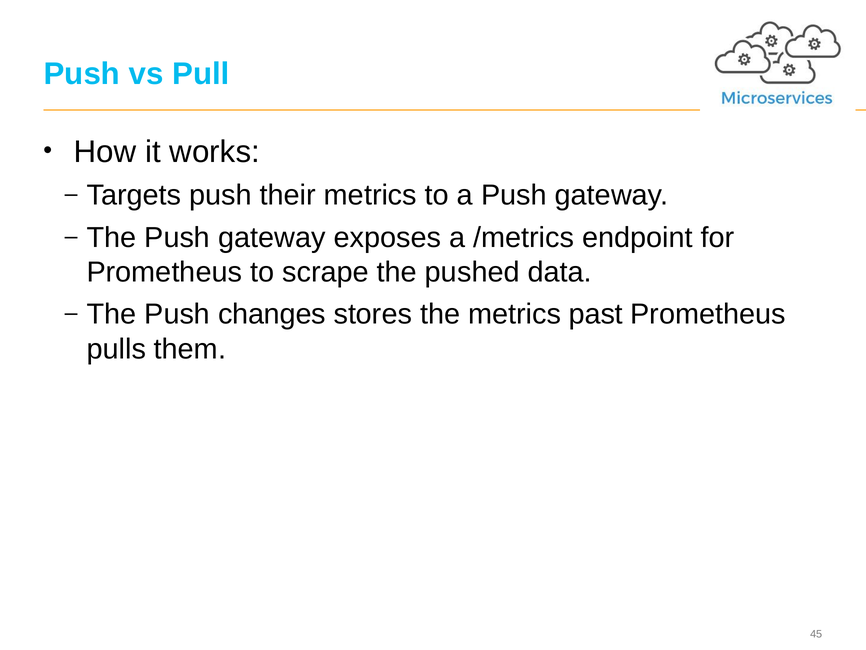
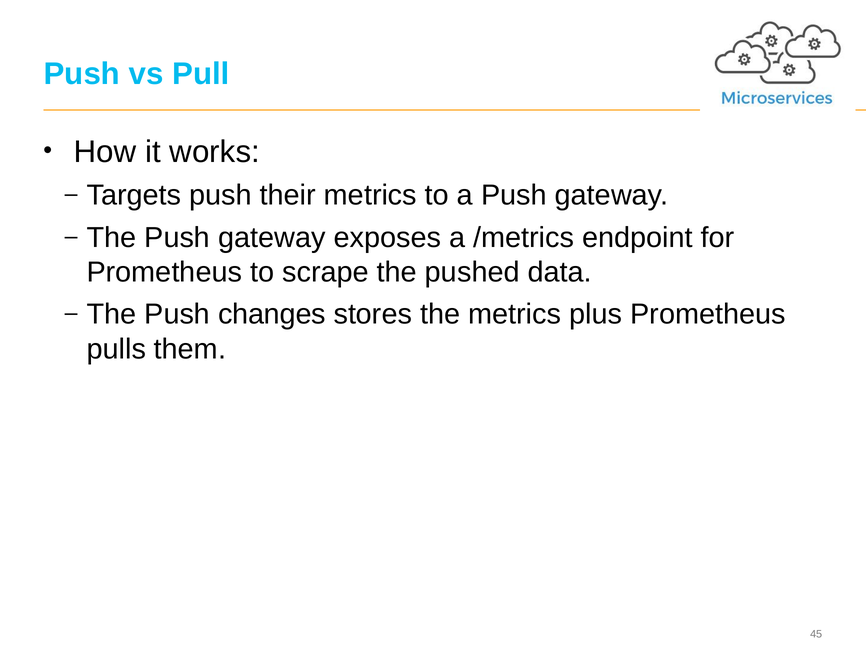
past: past -> plus (596, 314)
